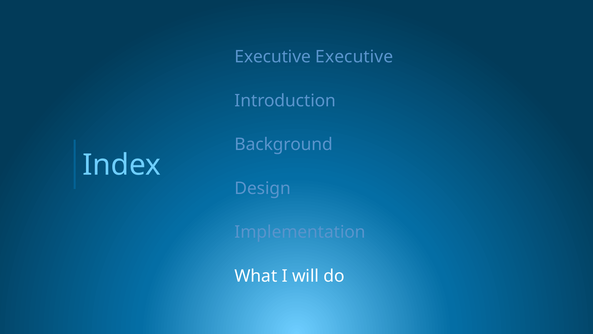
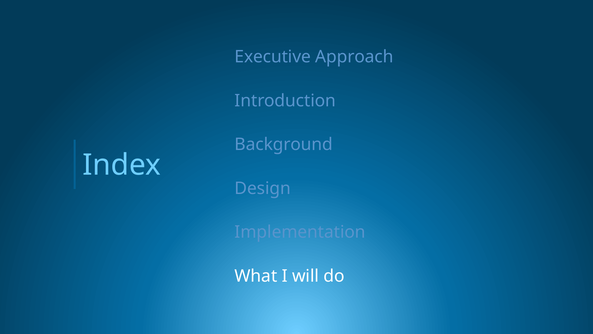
Executive Executive: Executive -> Approach (354, 57)
